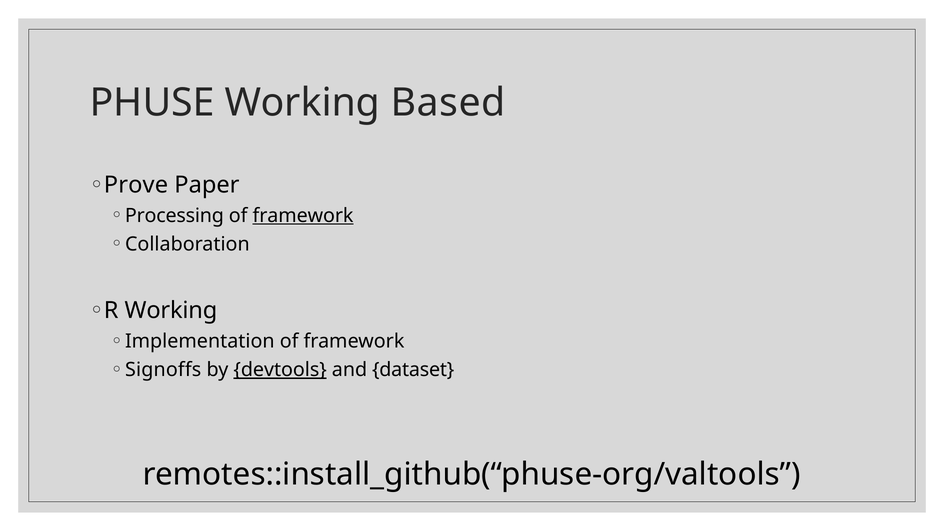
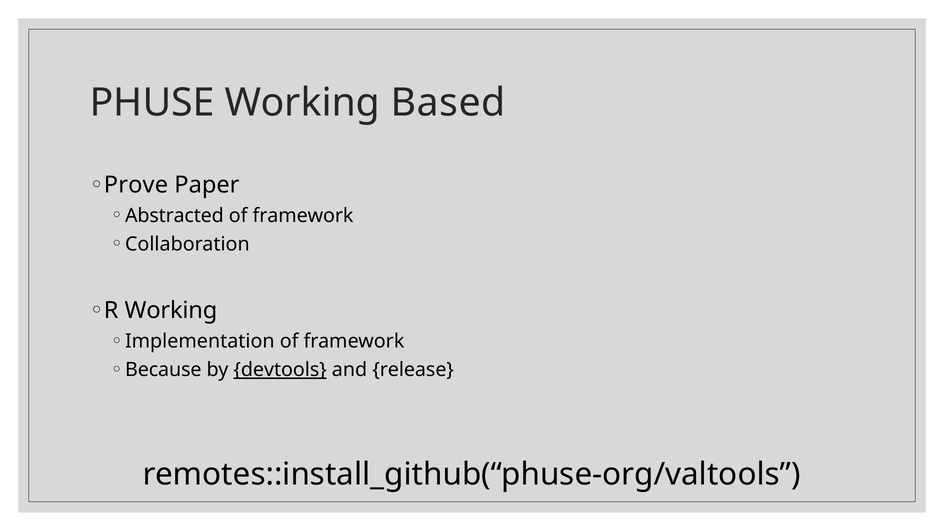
Processing: Processing -> Abstracted (174, 216)
framework underline: present -> none (303, 216)
Signoffs: Signoffs -> Because (163, 370)
dataset: dataset -> release (413, 370)
